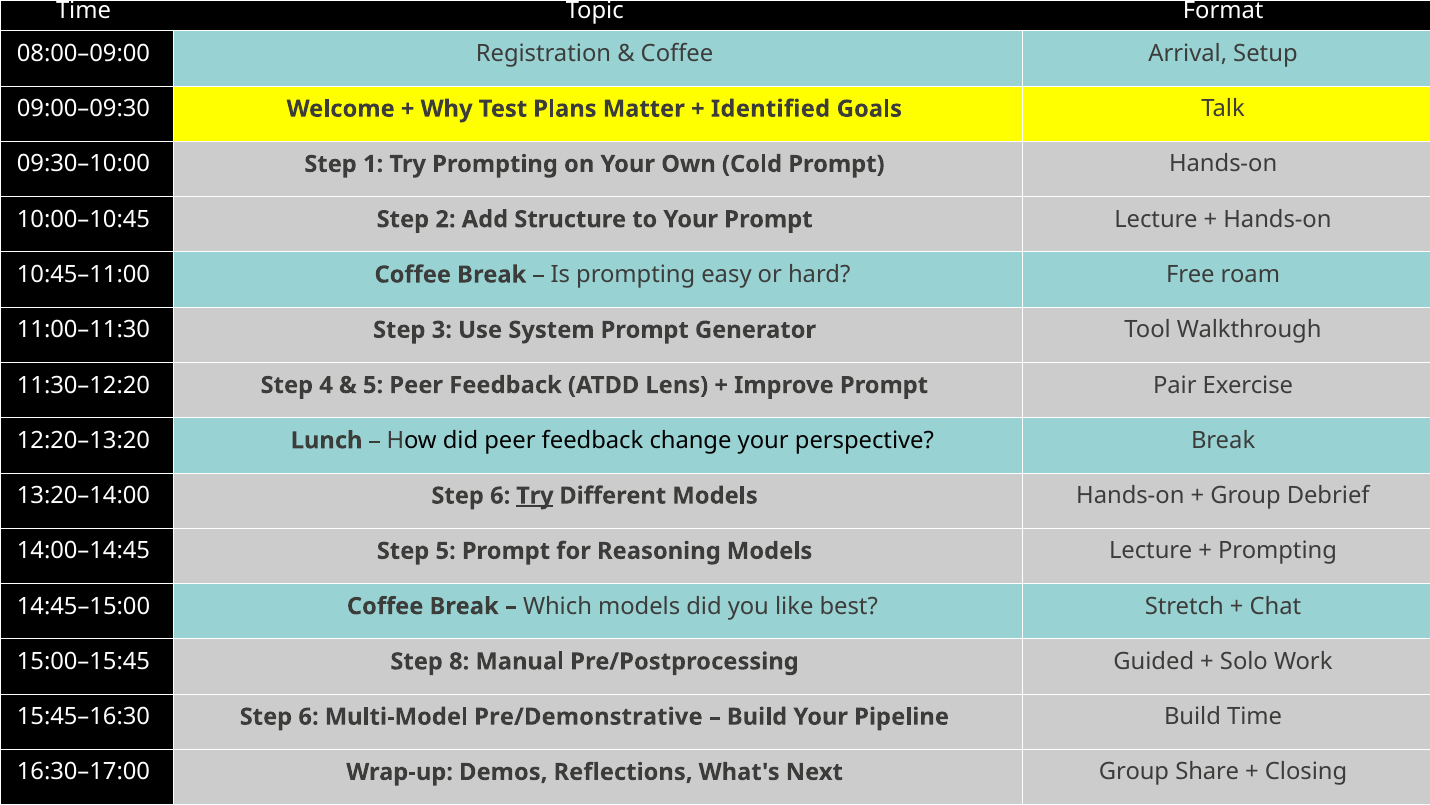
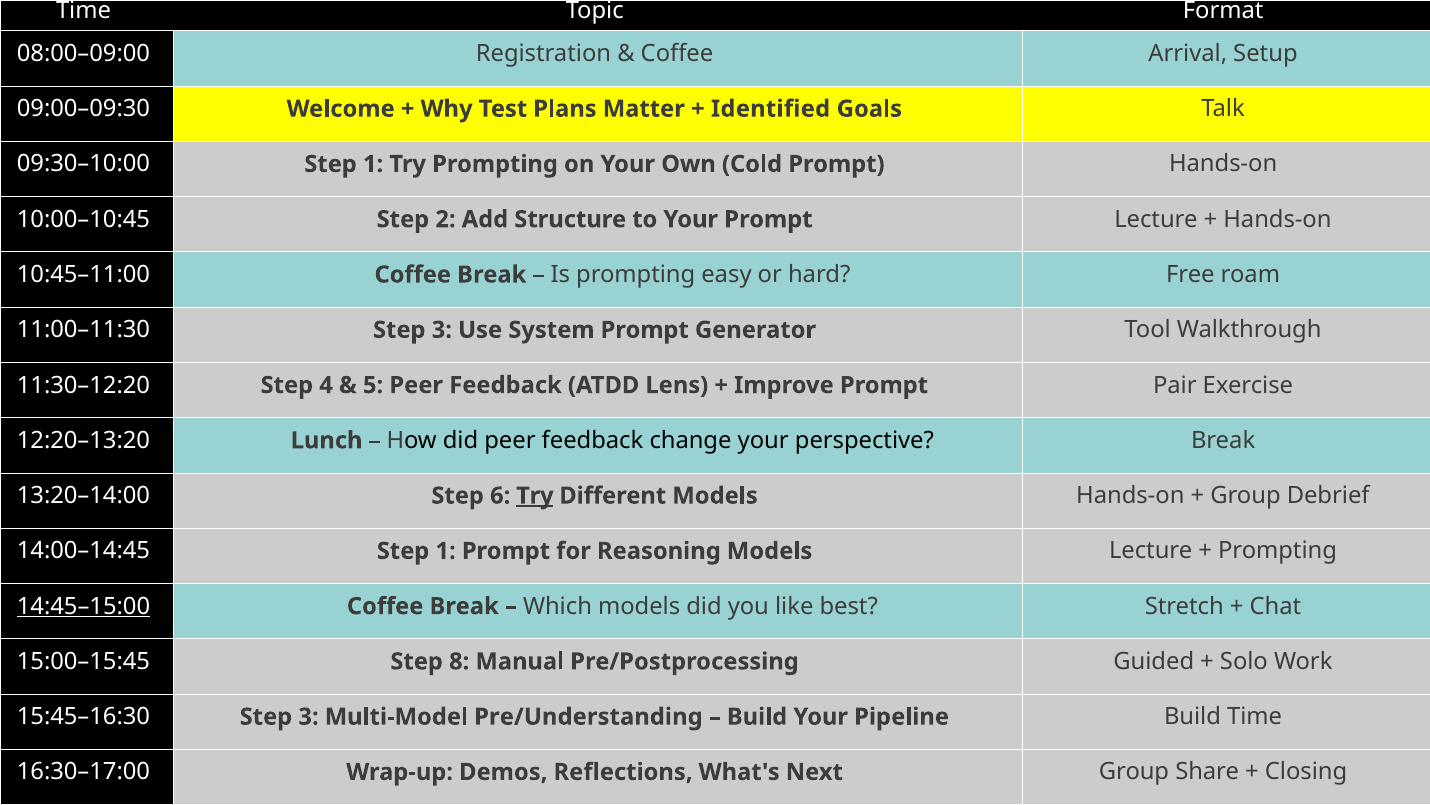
14:00–14:45 Step 5: 5 -> 1 (446, 551)
14:45–15:00 underline: none -> present (84, 606)
15:45–16:30 Step 6: 6 -> 3 (309, 716)
Pre/Demonstrative: Pre/Demonstrative -> Pre/Understanding (588, 716)
